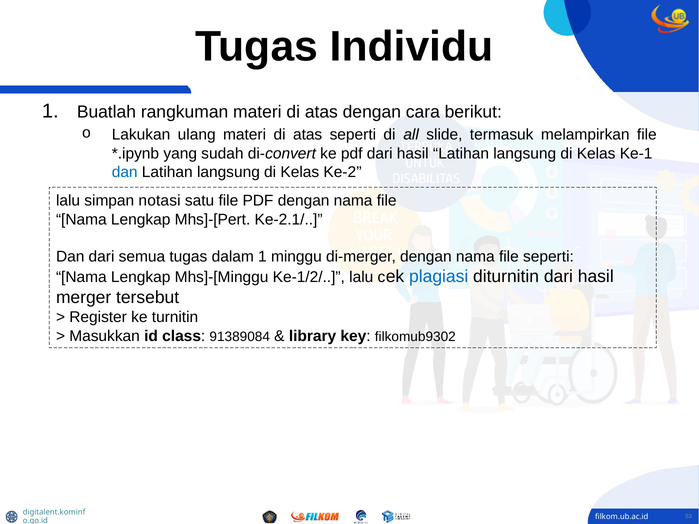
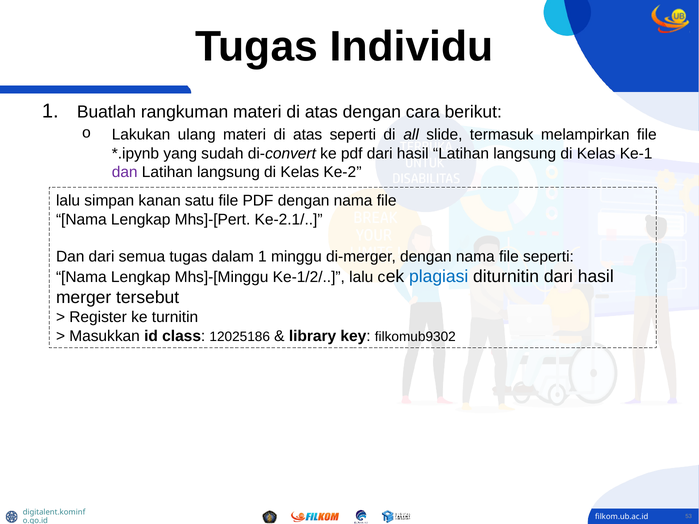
dan colour: blue -> purple (125, 172)
notasi: notasi -> kanan (160, 201)
91389084: 91389084 -> 12025186 (240, 337)
